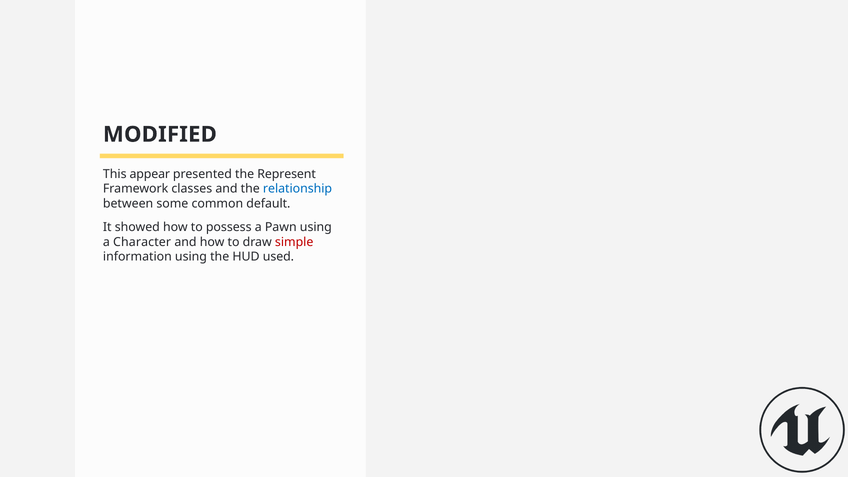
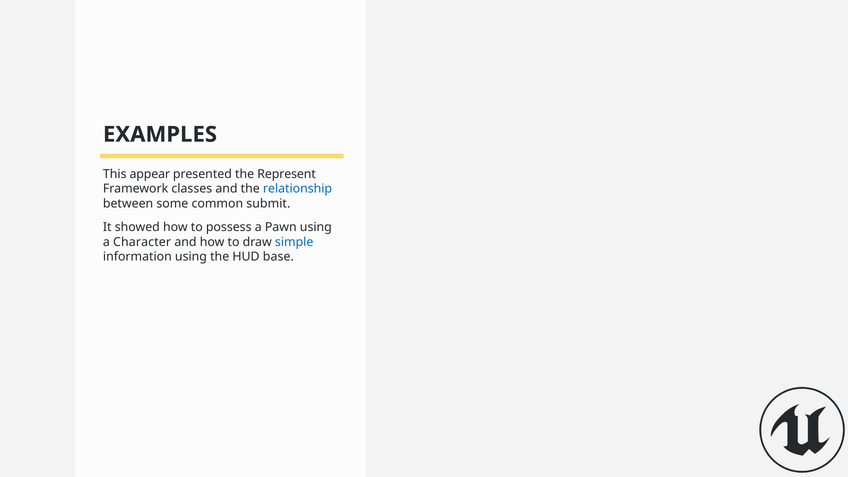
MODIFIED: MODIFIED -> EXAMPLES (160, 134)
default: default -> submit (268, 204)
simple colour: red -> blue (294, 242)
used: used -> base (278, 257)
